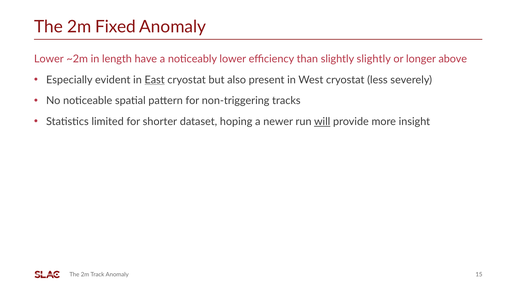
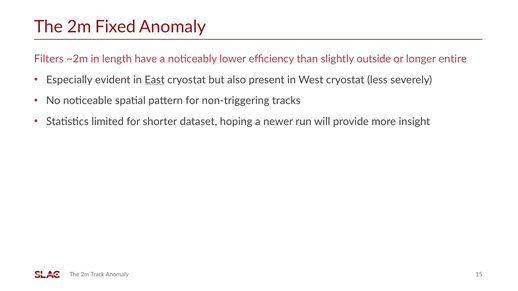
Lower: Lower -> Filters (49, 59)
slightly slightly: slightly -> outside (374, 59)
above: above -> entire (453, 59)
will underline: present -> none (322, 122)
